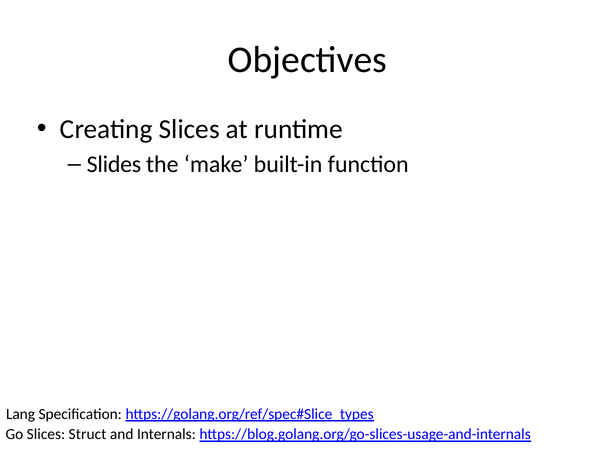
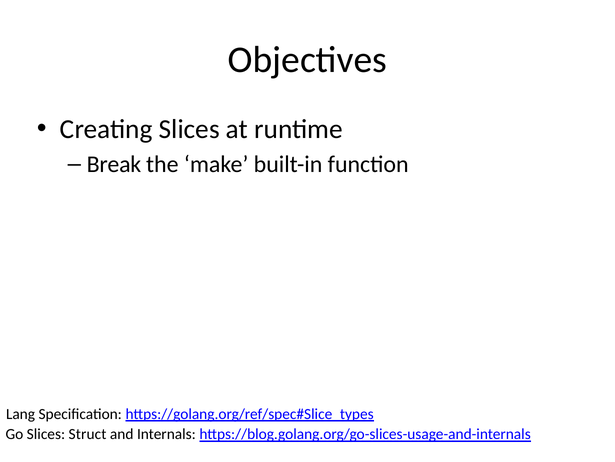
Slides: Slides -> Break (114, 164)
